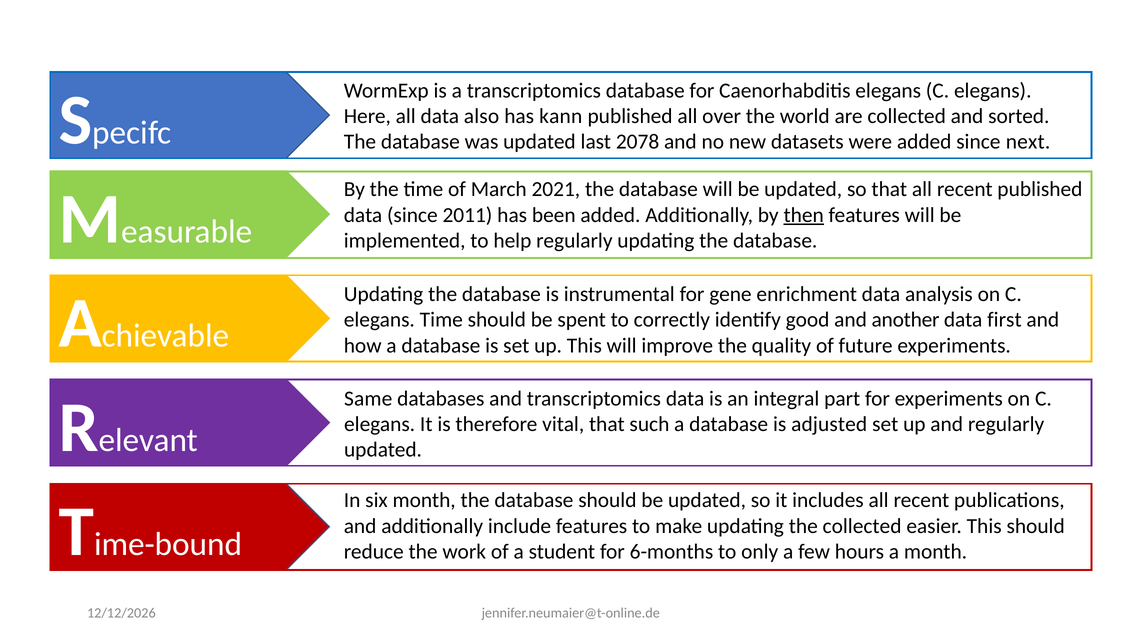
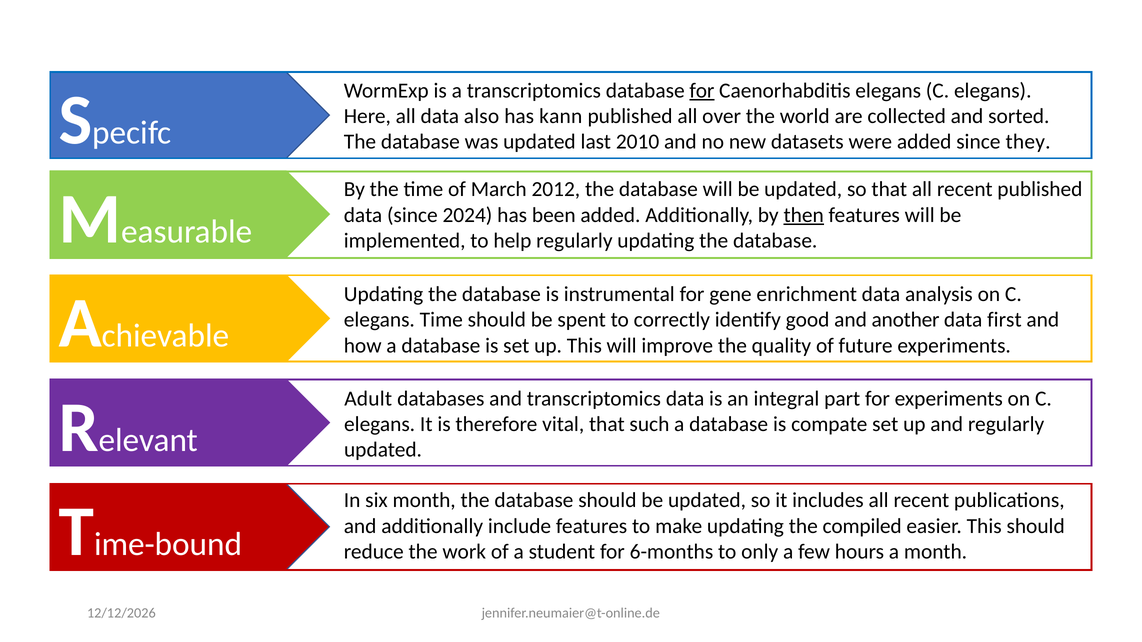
for underline: none -> present (702, 91)
2078: 2078 -> 2010 (638, 142)
next: next -> they (1028, 142)
2021: 2021 -> 2012 (556, 189)
2011: 2011 -> 2024 (467, 215)
Same: Same -> Adult (368, 399)
adjusted: adjusted -> compate (829, 424)
the collected: collected -> compiled (862, 526)
